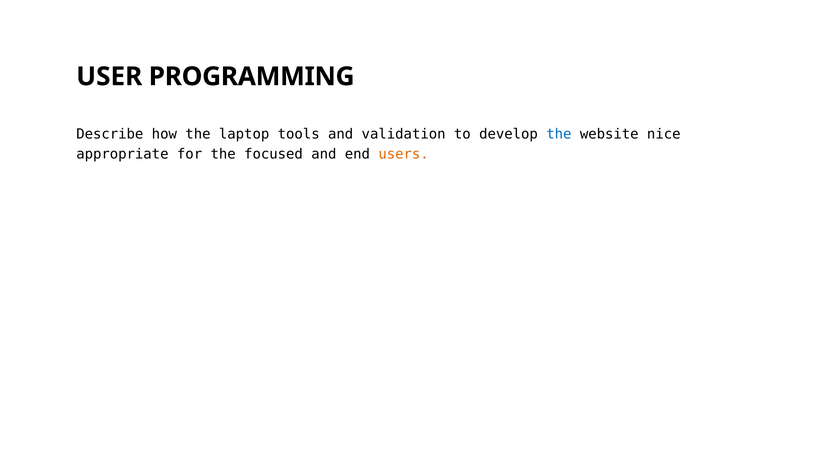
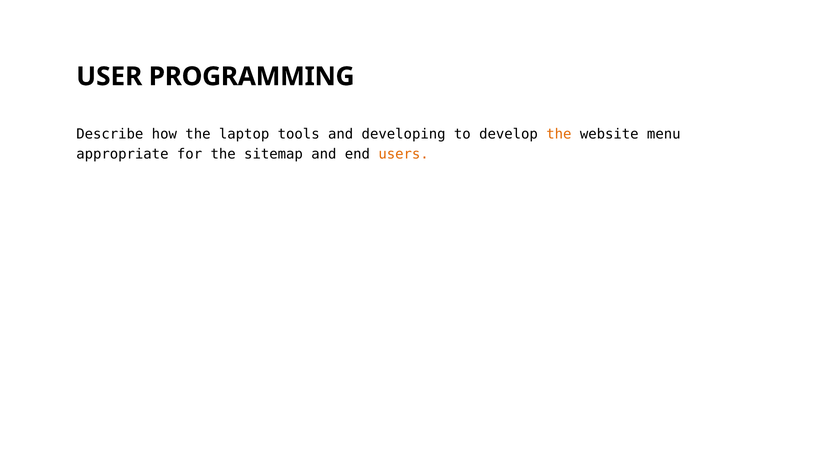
validation: validation -> developing (404, 134)
the colour: blue -> orange (559, 134)
nice: nice -> menu (664, 134)
focused: focused -> sitemap (273, 154)
